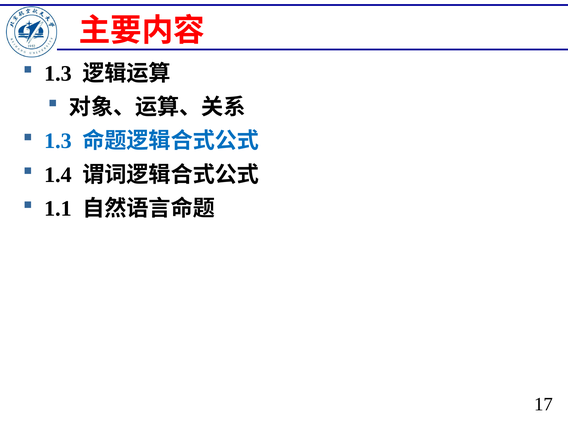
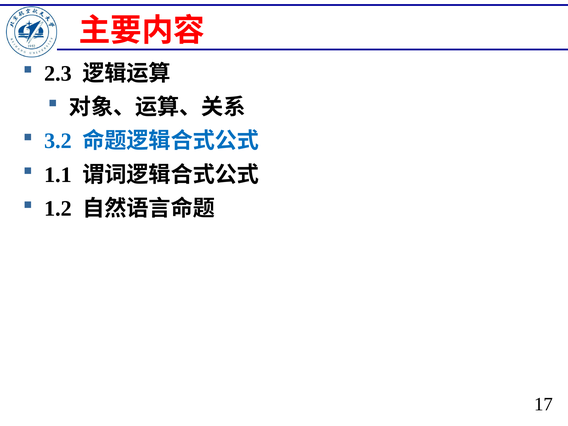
1.3: 1.3 -> 2.3 (58, 73)
1.3: 1.3 -> 3.2 (58, 141)
1.4: 1.4 -> 1.1 (58, 175)
1.1: 1.1 -> 1.2 (58, 209)
